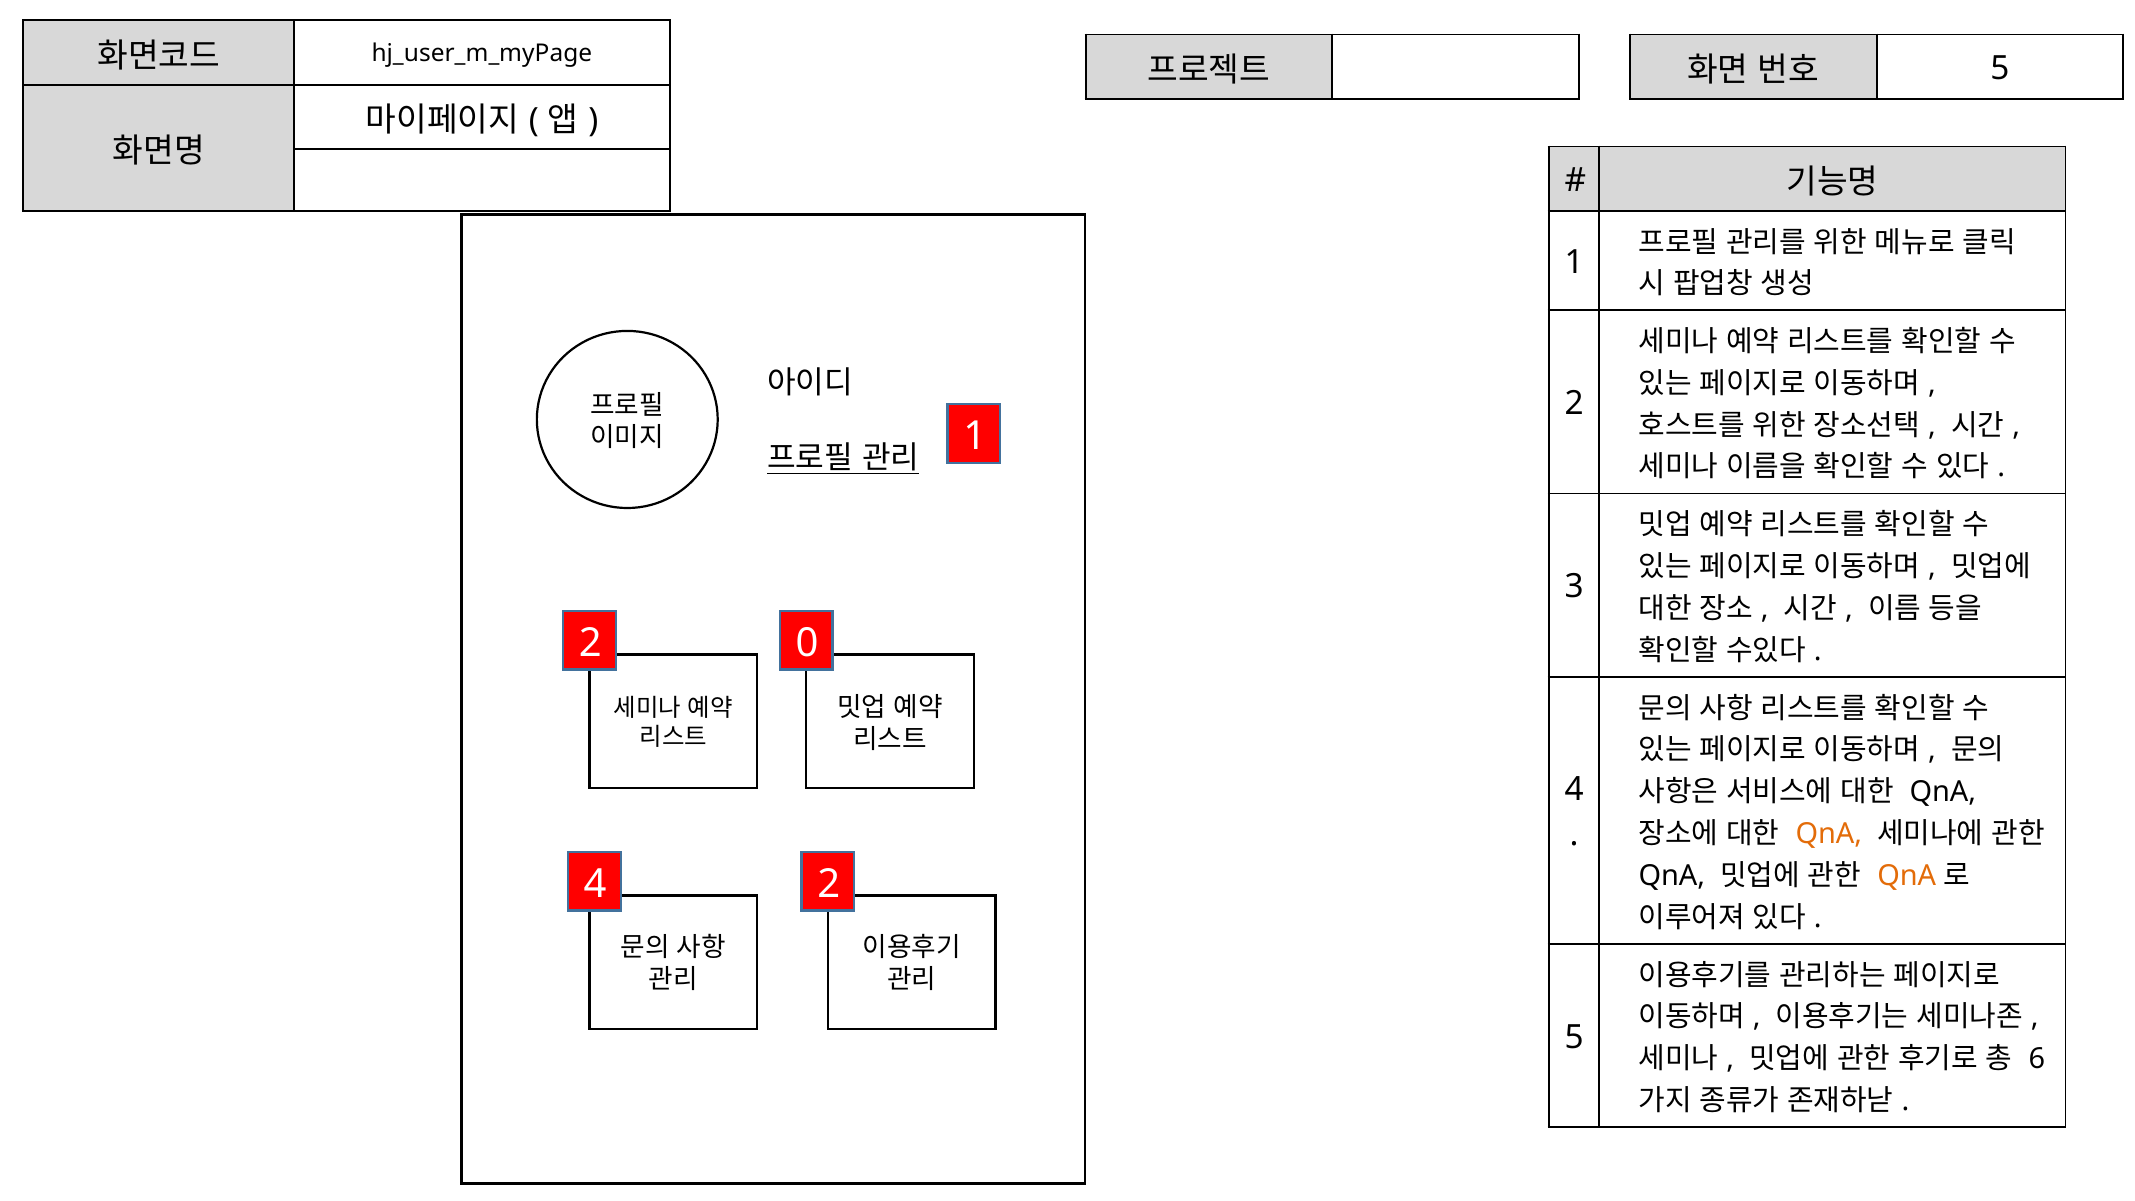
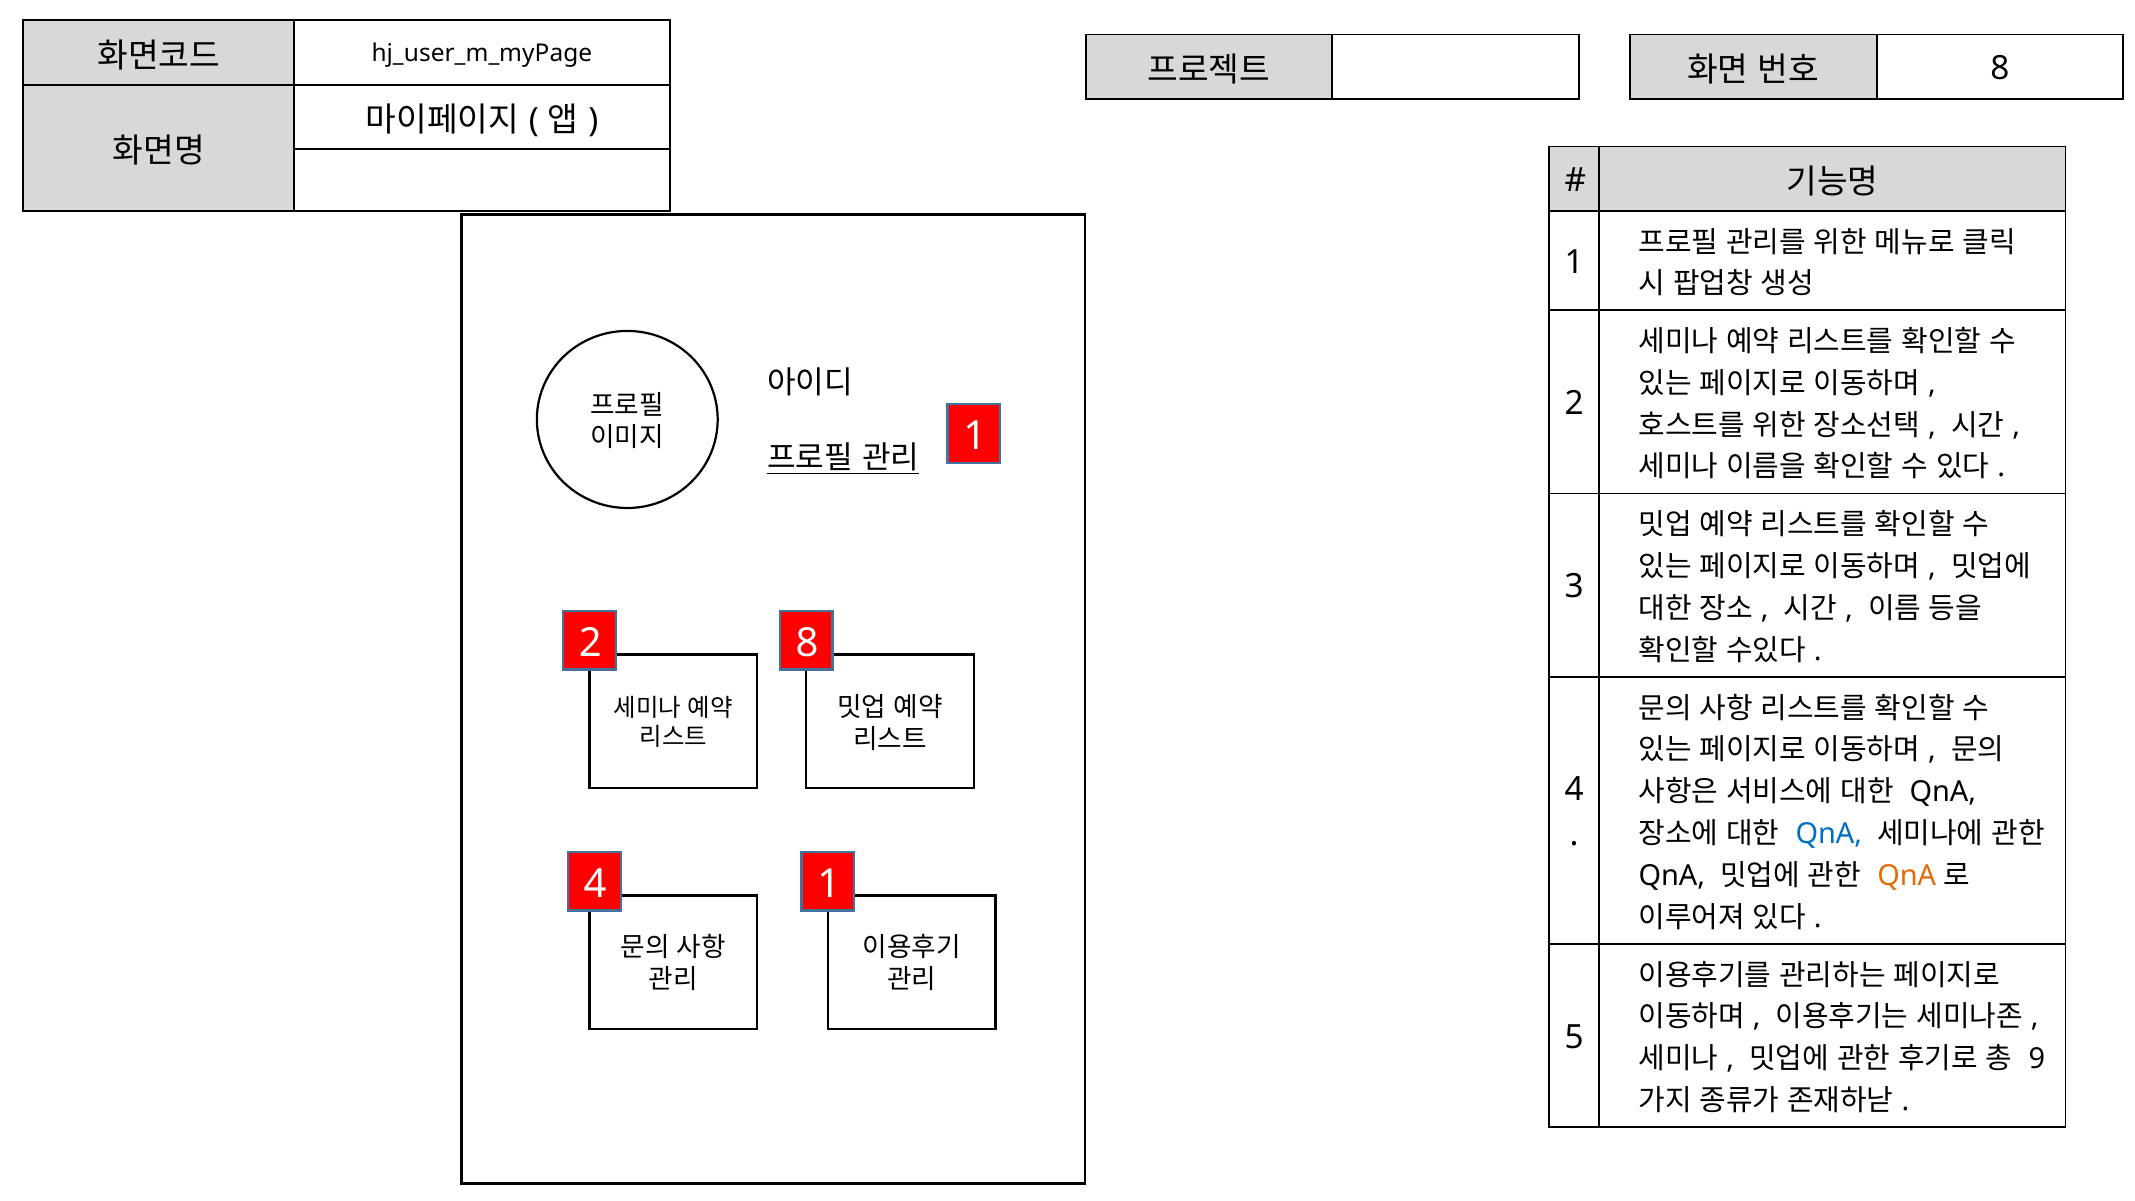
5: 5 -> 8 (2000, 69)
2 0: 0 -> 8 (807, 643)
QnA colour: orange -> blue (1829, 834)
4 2: 2 -> 1 (829, 884)
6: 6 -> 9 (2037, 1059)
